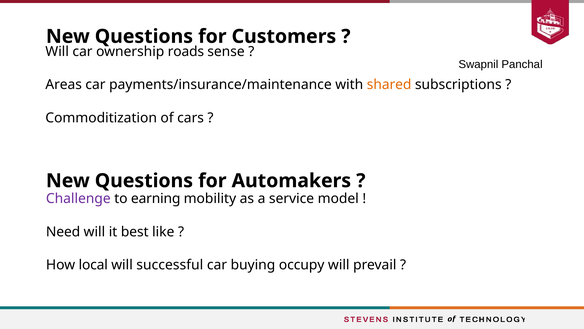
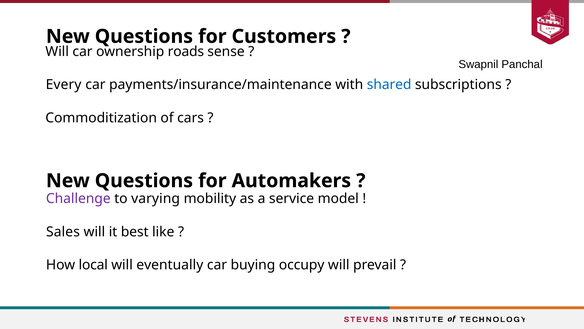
Areas: Areas -> Every (64, 85)
shared colour: orange -> blue (389, 85)
earning: earning -> varying (156, 198)
Need: Need -> Sales (63, 232)
successful: successful -> eventually (170, 265)
